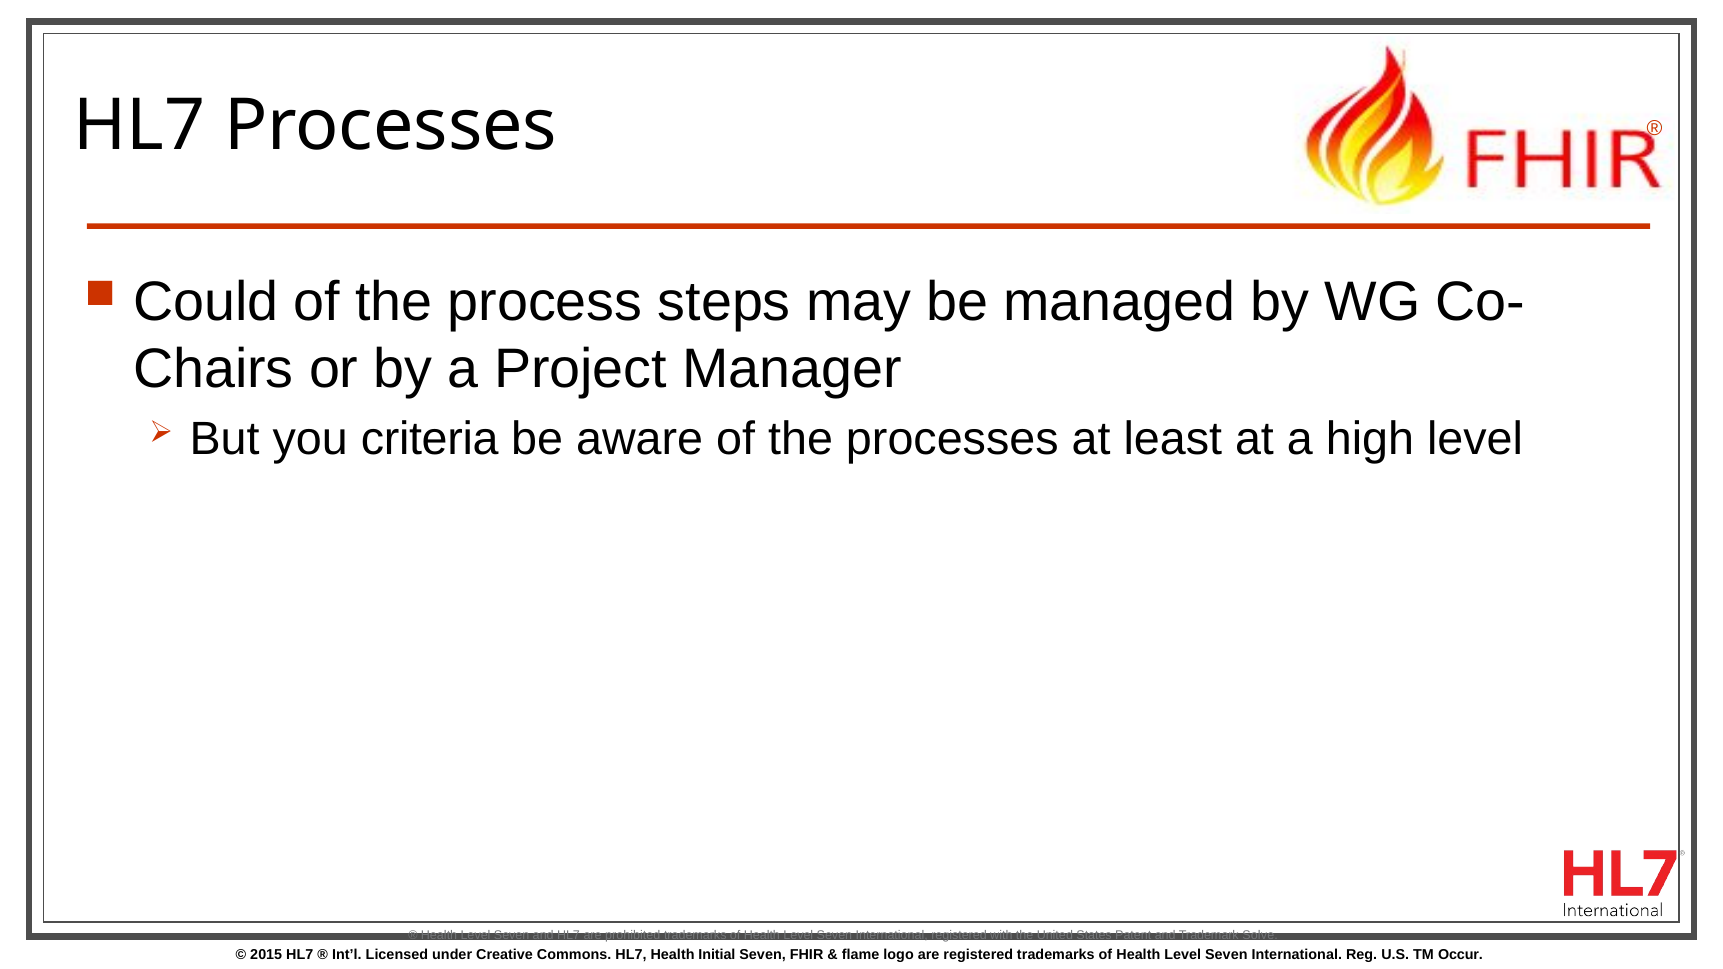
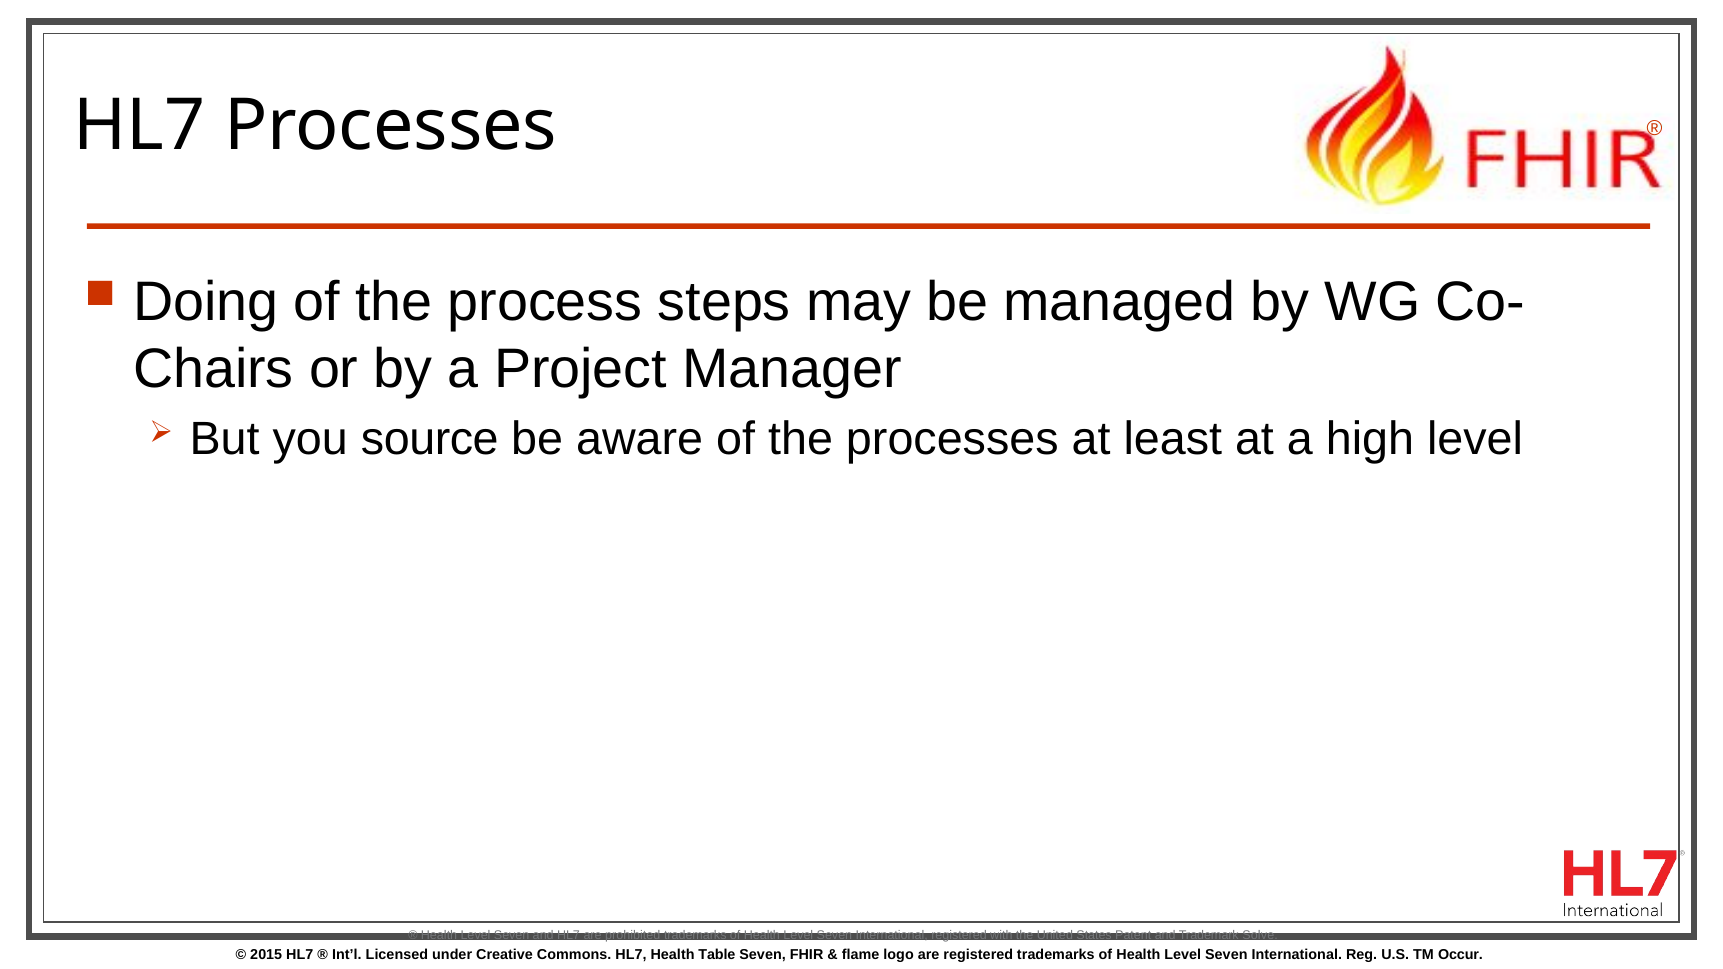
Could: Could -> Doing (206, 302)
criteria: criteria -> source (430, 439)
Initial: Initial -> Table (717, 955)
